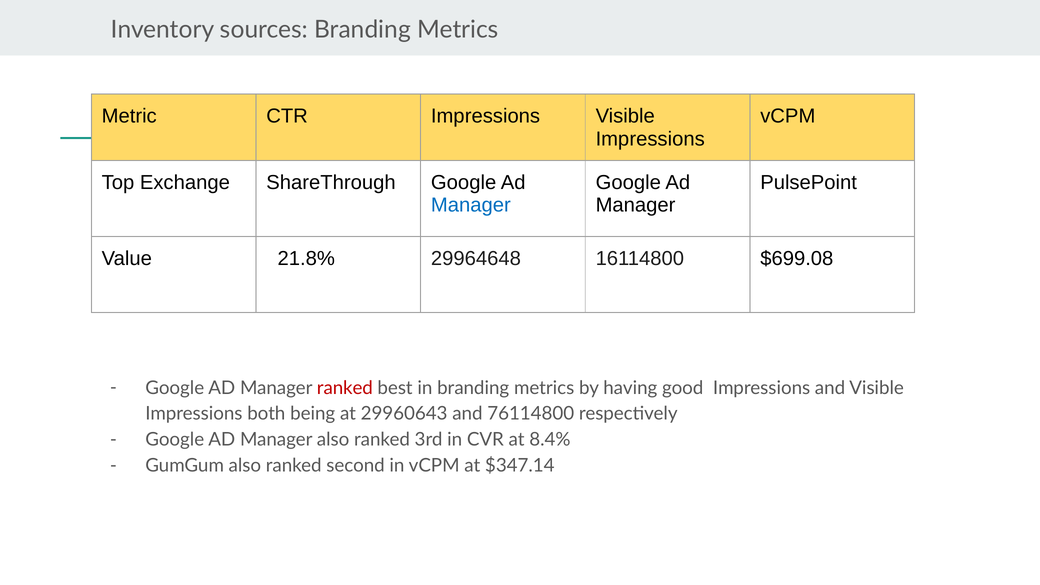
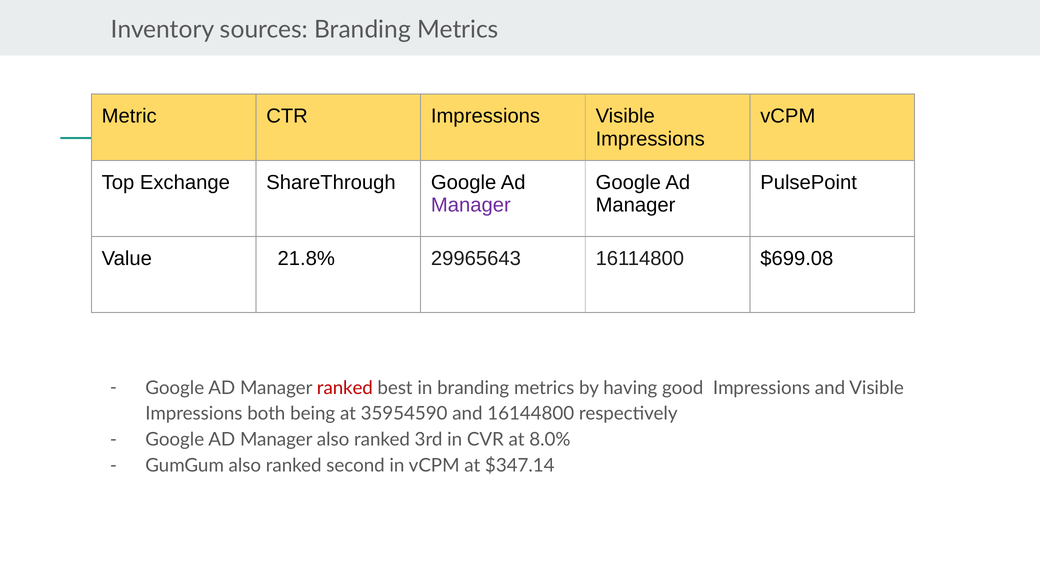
Manager colour: blue -> purple (471, 205)
29964648: 29964648 -> 29965643 (476, 259)
29960643: 29960643 -> 35954590 (404, 414)
76114800: 76114800 -> 16144800 (531, 414)
8.4%: 8.4% -> 8.0% (550, 440)
